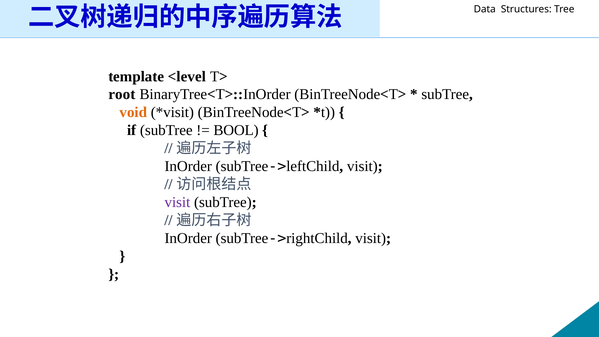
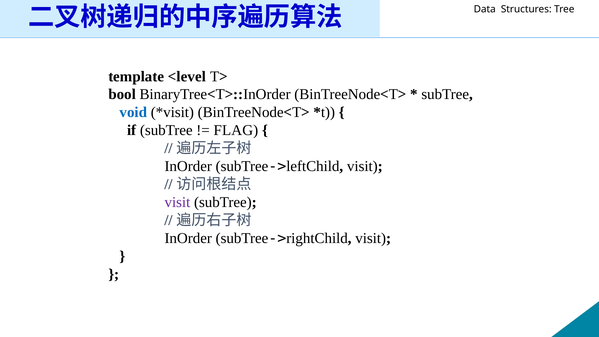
root: root -> bool (122, 94)
void colour: orange -> blue (133, 112)
BOOL: BOOL -> FLAG (236, 130)
